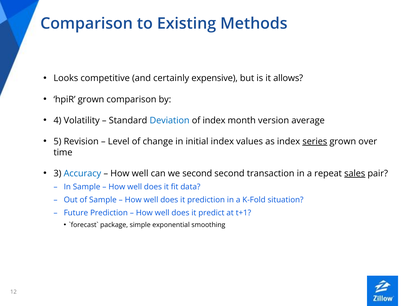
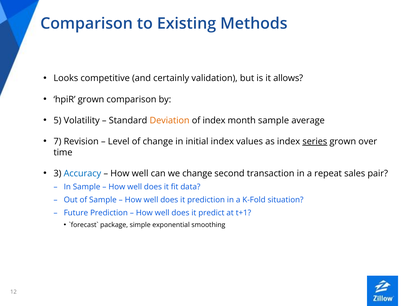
expensive: expensive -> validation (215, 78)
4: 4 -> 5 (57, 120)
Deviation colour: blue -> orange (170, 120)
month version: version -> sample (274, 120)
5: 5 -> 7 (57, 142)
we second: second -> change (197, 173)
sales underline: present -> none (355, 173)
